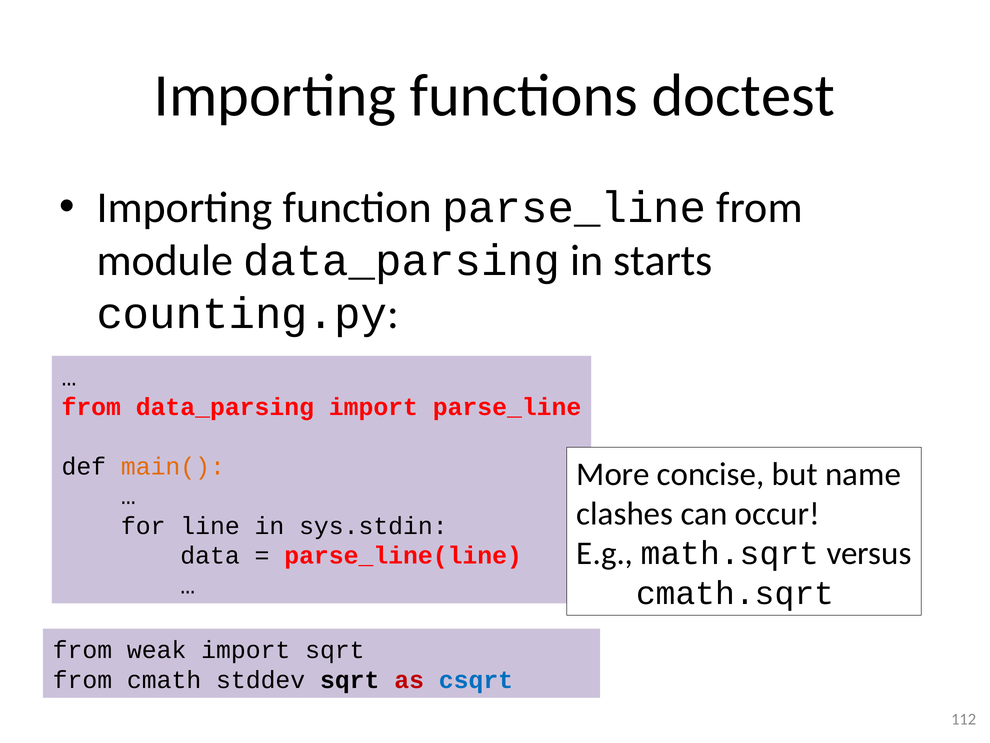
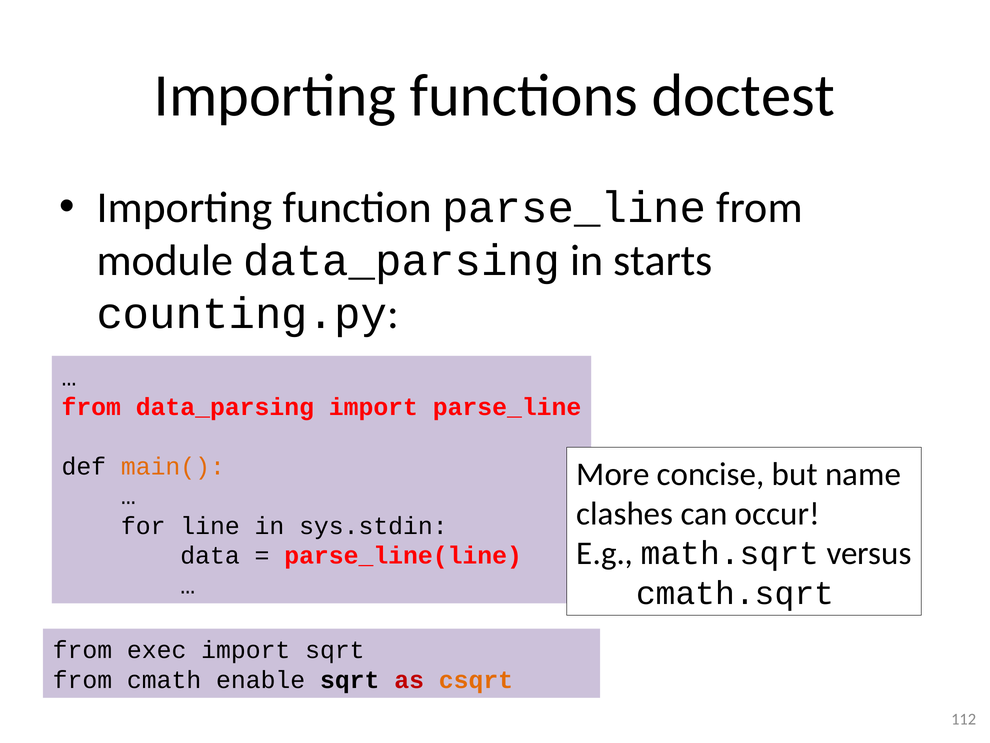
weak: weak -> exec (157, 650)
stddev: stddev -> enable (261, 679)
csqrt colour: blue -> orange (476, 679)
